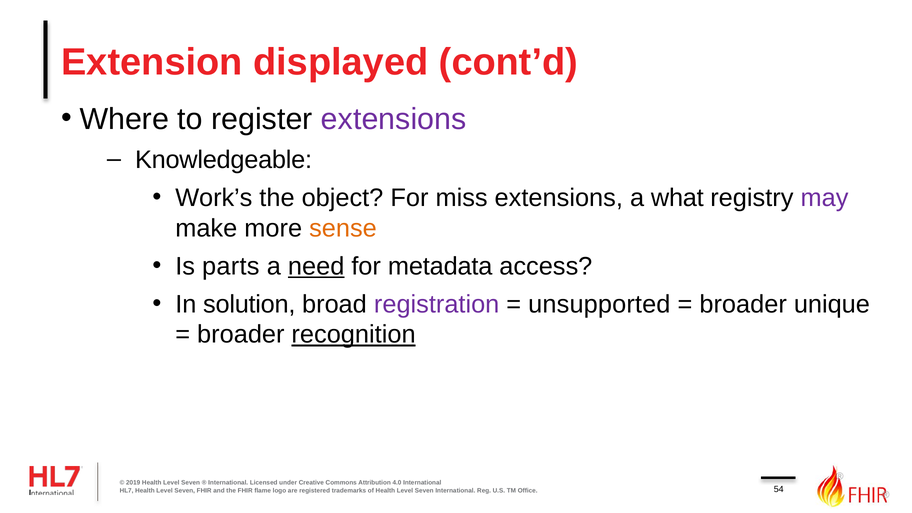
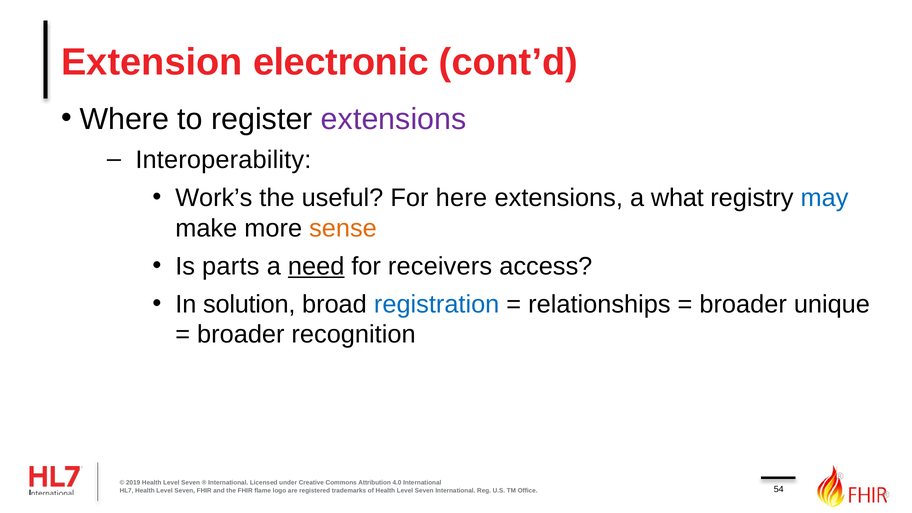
displayed: displayed -> electronic (341, 62)
Knowledgeable: Knowledgeable -> Interoperability (223, 160)
object: object -> useful (342, 198)
miss: miss -> here (461, 198)
may colour: purple -> blue (824, 198)
metadata: metadata -> receivers (440, 266)
registration colour: purple -> blue (437, 304)
unsupported: unsupported -> relationships (599, 304)
recognition underline: present -> none (354, 335)
